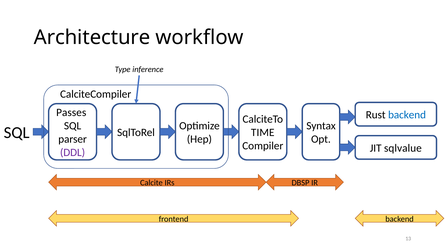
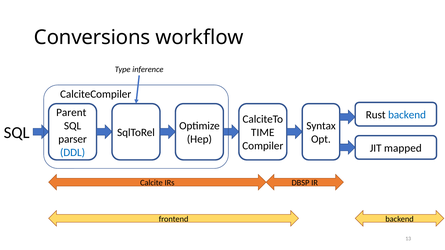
Architecture: Architecture -> Conversions (92, 37)
Passes: Passes -> Parent (71, 113)
sqlvalue: sqlvalue -> mapped (403, 148)
DDL colour: purple -> blue (73, 153)
